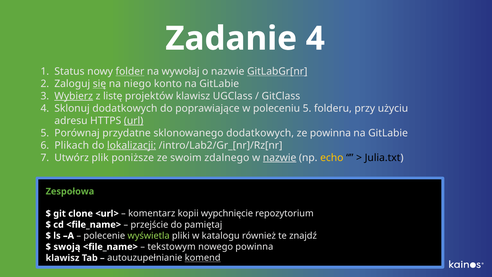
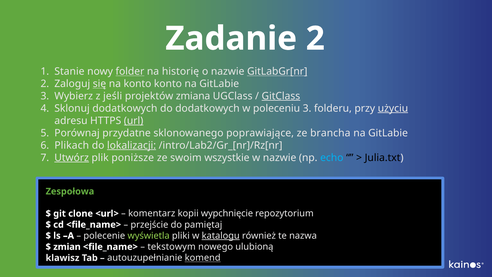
Zadanie 4: 4 -> 2 (315, 39)
Status: Status -> Stanie (69, 71)
wywołaj: wywołaj -> historię (181, 71)
na niego: niego -> konto (137, 84)
Wybierz underline: present -> none (74, 96)
listę: listę -> jeśli (113, 96)
projektów klawisz: klawisz -> zmiana (193, 96)
GitClass underline: none -> present (281, 96)
do poprawiające: poprawiające -> dodatkowych (207, 108)
poleceniu 5: 5 -> 3 (307, 108)
użyciu underline: none -> present (393, 108)
sklonowanego dodatkowych: dodatkowych -> poprawiające (260, 133)
ze powinna: powinna -> brancha (330, 133)
Utwórz underline: none -> present (72, 157)
zdalnego: zdalnego -> wszystkie (227, 157)
nazwie underline: present -> none (280, 157)
echo colour: yellow -> light blue (332, 157)
katalogu underline: none -> present (221, 236)
znajdź: znajdź -> nazwa (303, 236)
swoją: swoją -> zmian (67, 247)
nowego powinna: powinna -> ulubioną (254, 247)
